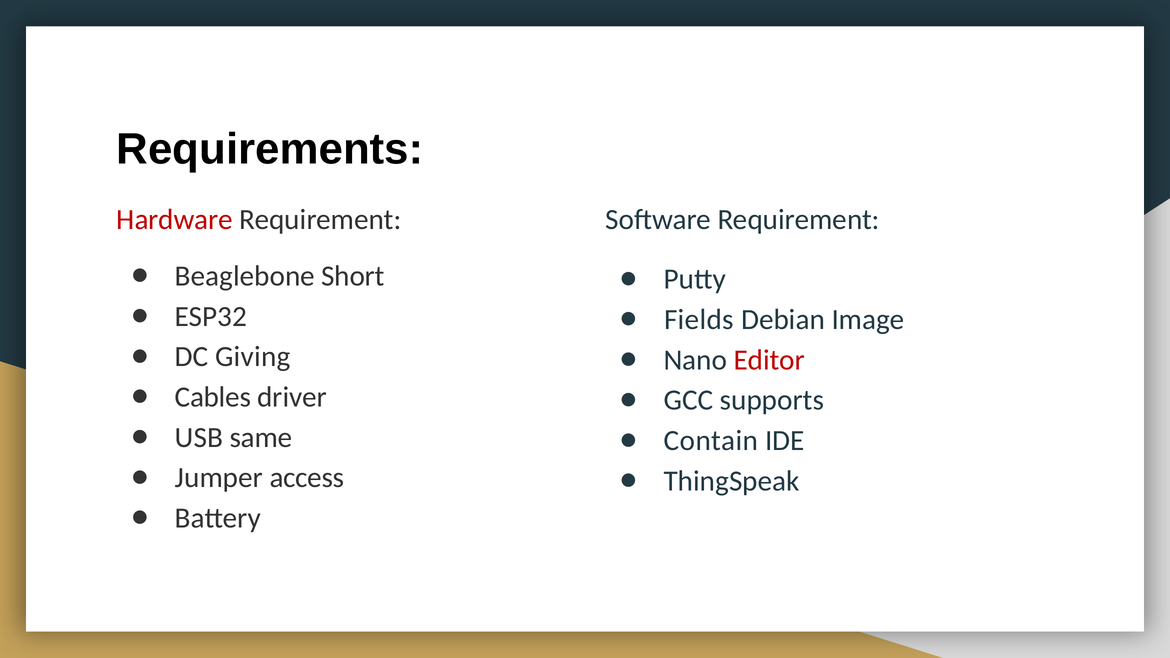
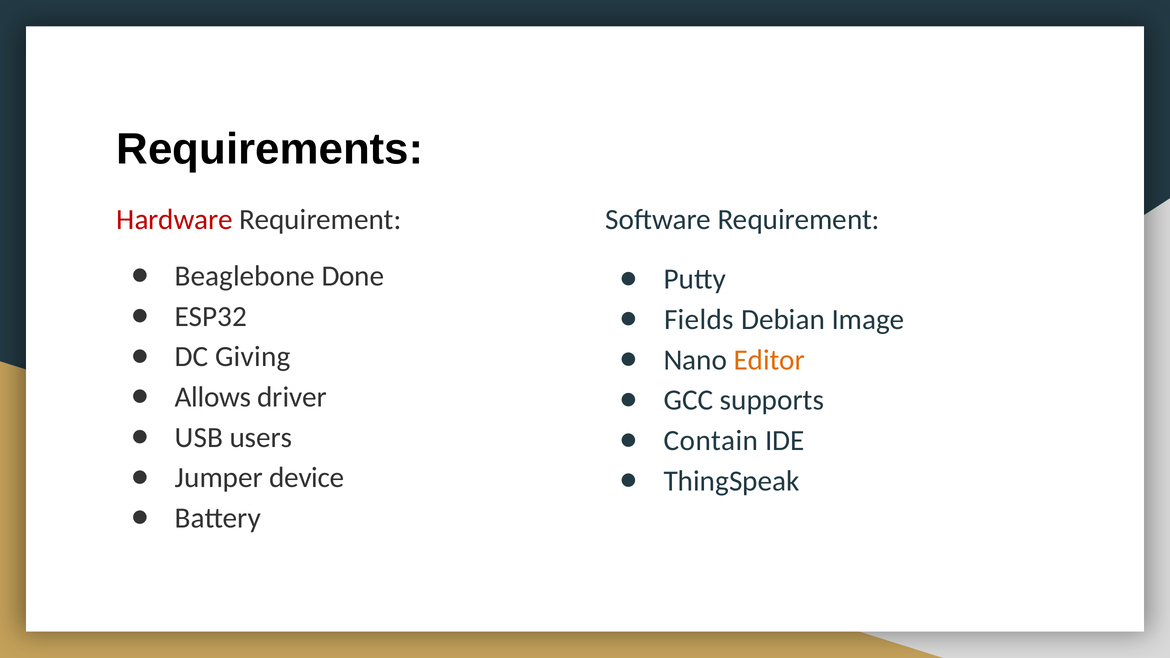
Short: Short -> Done (353, 276)
Editor colour: red -> orange (769, 360)
Cables: Cables -> Allows (213, 397)
same: same -> users (261, 437)
access: access -> device (307, 478)
